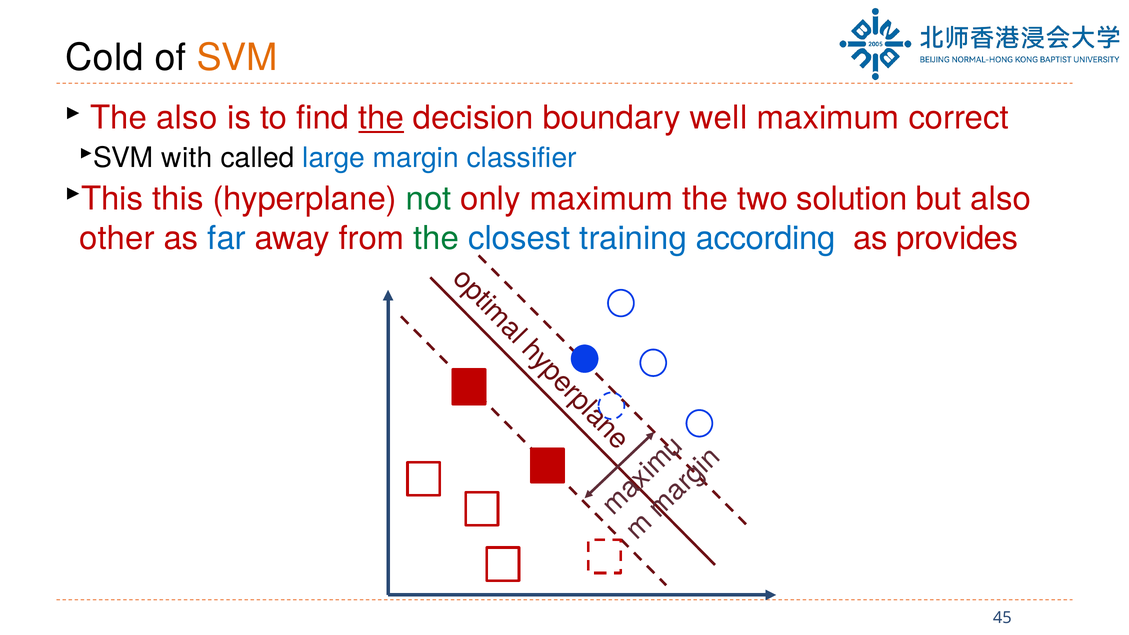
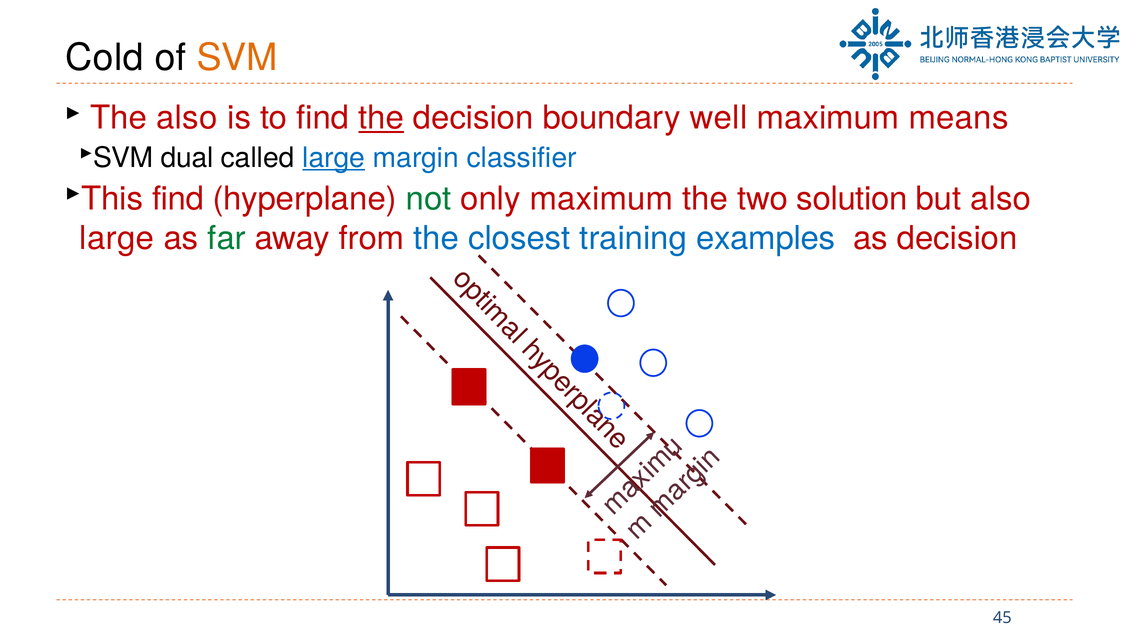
correct: correct -> means (958, 118)
with: with -> dual (187, 158)
large underline: none -> present (334, 158)
this: this -> find (178, 199)
other: other -> large (117, 238)
far colour: blue -> green (227, 238)
the colour: green -> blue (436, 238)
according: according -> examples (766, 238)
as provides: provides -> decision (957, 238)
